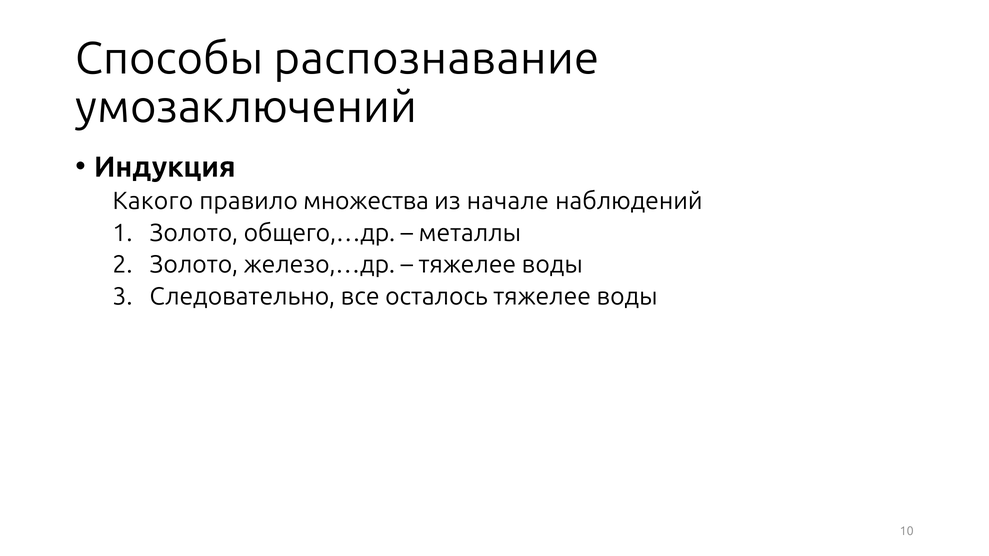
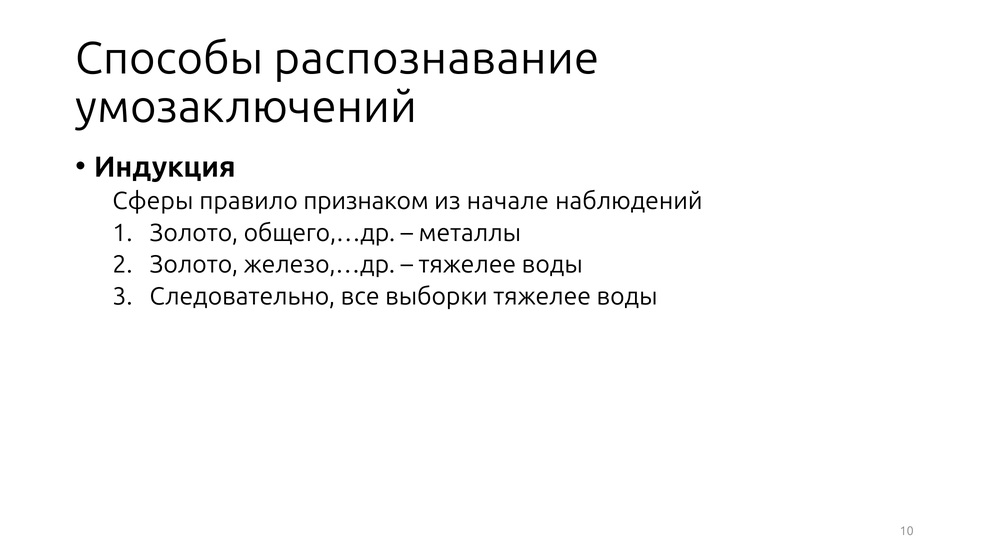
Какого: Какого -> Сферы (153, 201)
множества: множества -> признаком (366, 201)
осталось: осталось -> выборки (436, 297)
